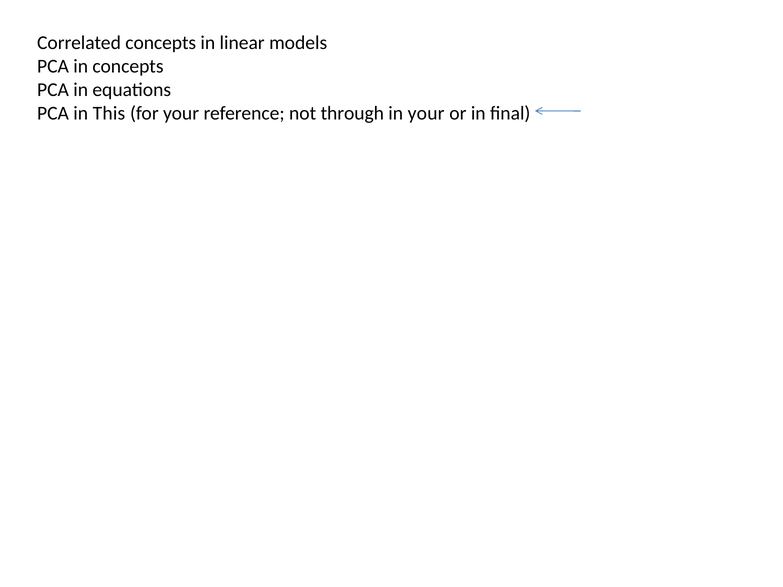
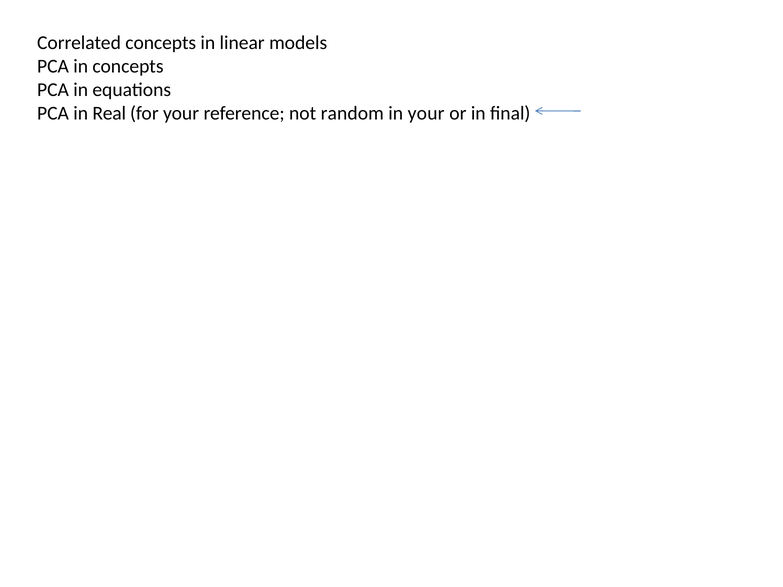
This: This -> Real (109, 114)
through: through -> random (352, 114)
